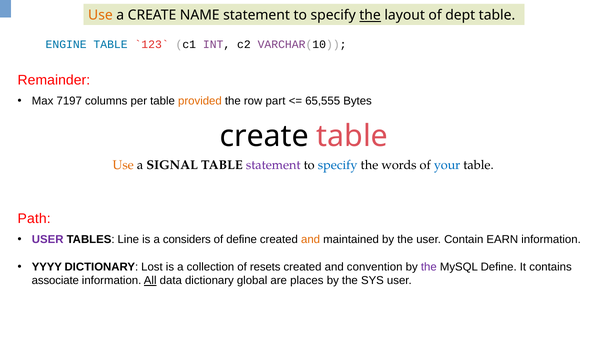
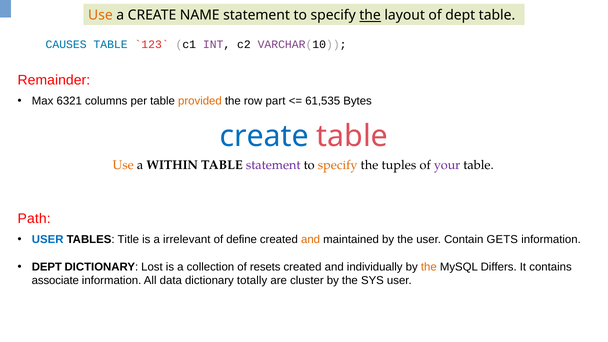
ENGINE: ENGINE -> CAUSES (66, 44)
7197: 7197 -> 6321 (69, 101)
65,555: 65,555 -> 61,535 (323, 101)
create colour: black -> blue (264, 136)
SIGNAL: SIGNAL -> WITHIN (172, 165)
specify colour: blue -> orange (338, 165)
words: words -> tuples (399, 165)
your colour: blue -> purple (447, 165)
USER colour: purple -> blue (48, 240)
Line: Line -> Title (128, 240)
considers: considers -> irrelevant (187, 240)
EARN: EARN -> GETS (502, 240)
YYYY: YYYY -> DEPT (47, 267)
convention: convention -> individually (375, 267)
the colour: purple -> orange (429, 267)
MySQL Define: Define -> Differs (499, 267)
All underline: present -> none (150, 281)
global: global -> totally (252, 281)
places: places -> cluster (307, 281)
